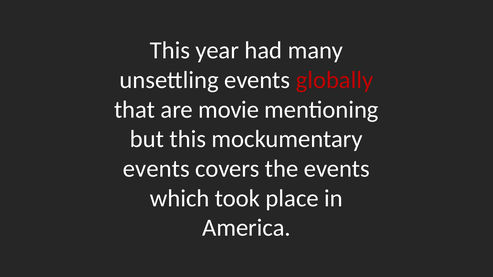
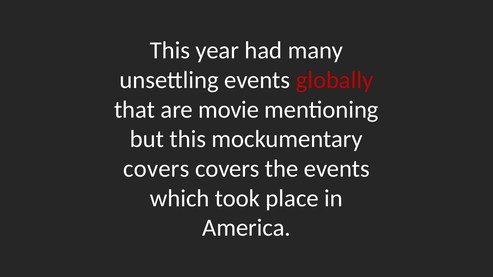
events: events -> covers (156, 169)
